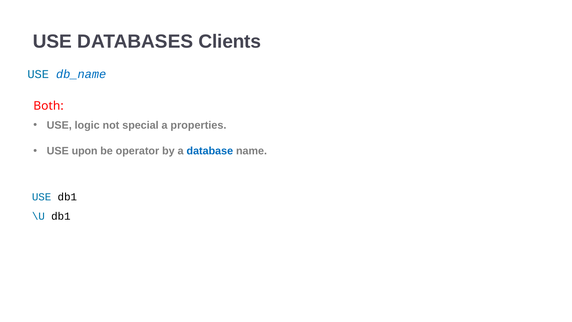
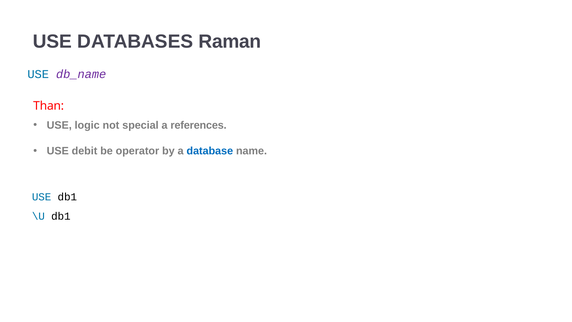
Clients: Clients -> Raman (230, 41)
db_name colour: blue -> purple (81, 74)
Both: Both -> Than (49, 106)
properties: properties -> references (199, 125)
upon: upon -> debit (85, 151)
